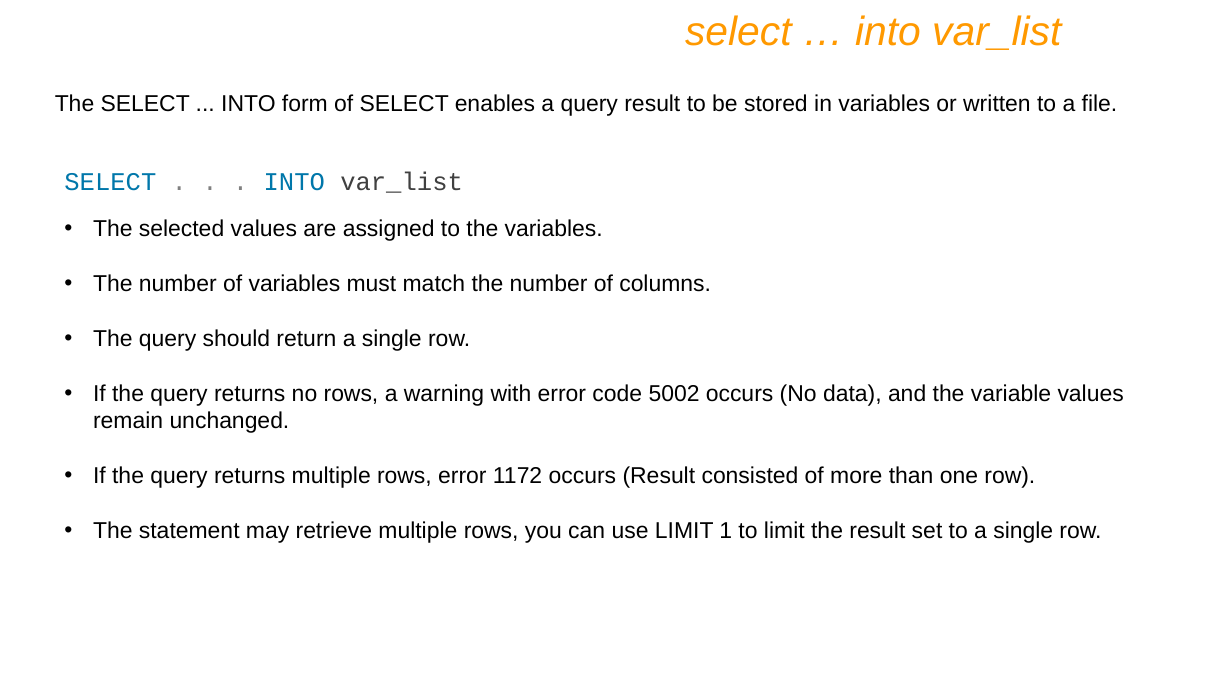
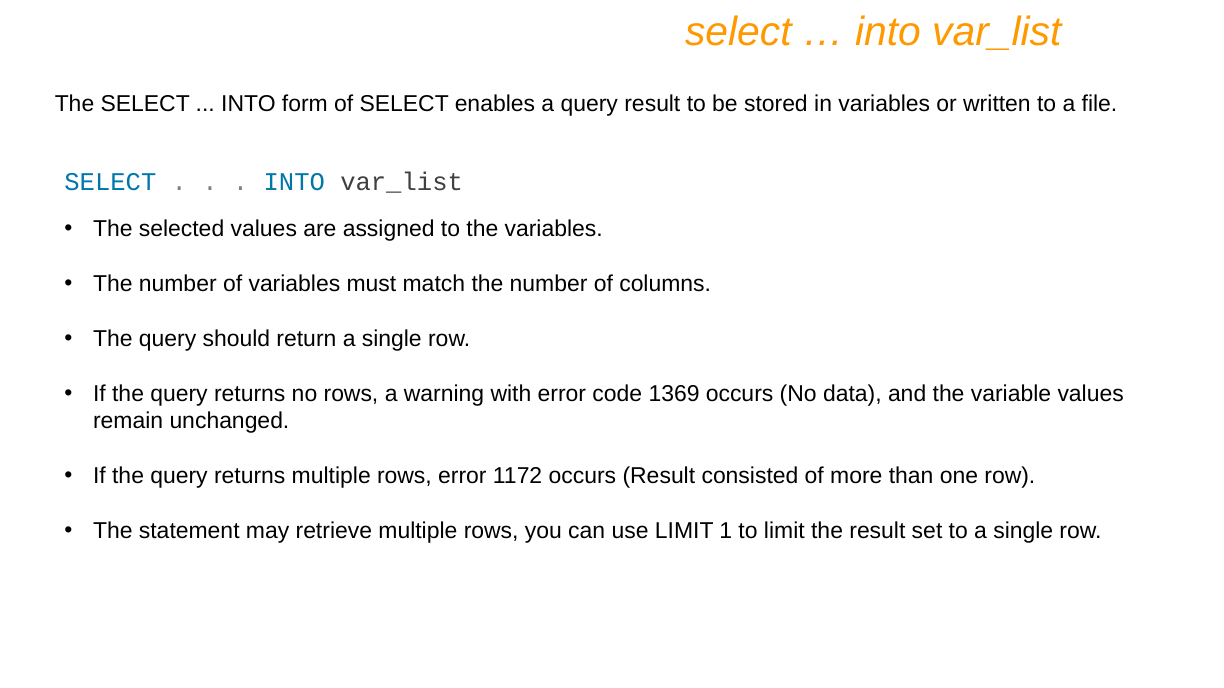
5002: 5002 -> 1369 (674, 394)
